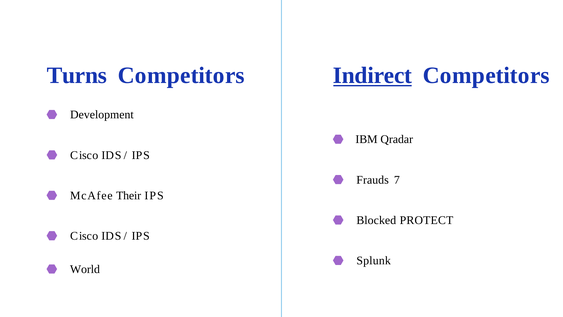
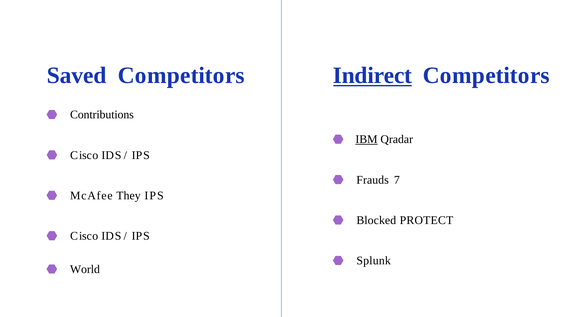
Turns: Turns -> Saved (77, 75)
Development: Development -> Contributions (102, 115)
IBM underline: none -> present (367, 139)
Their: Their -> They (129, 195)
